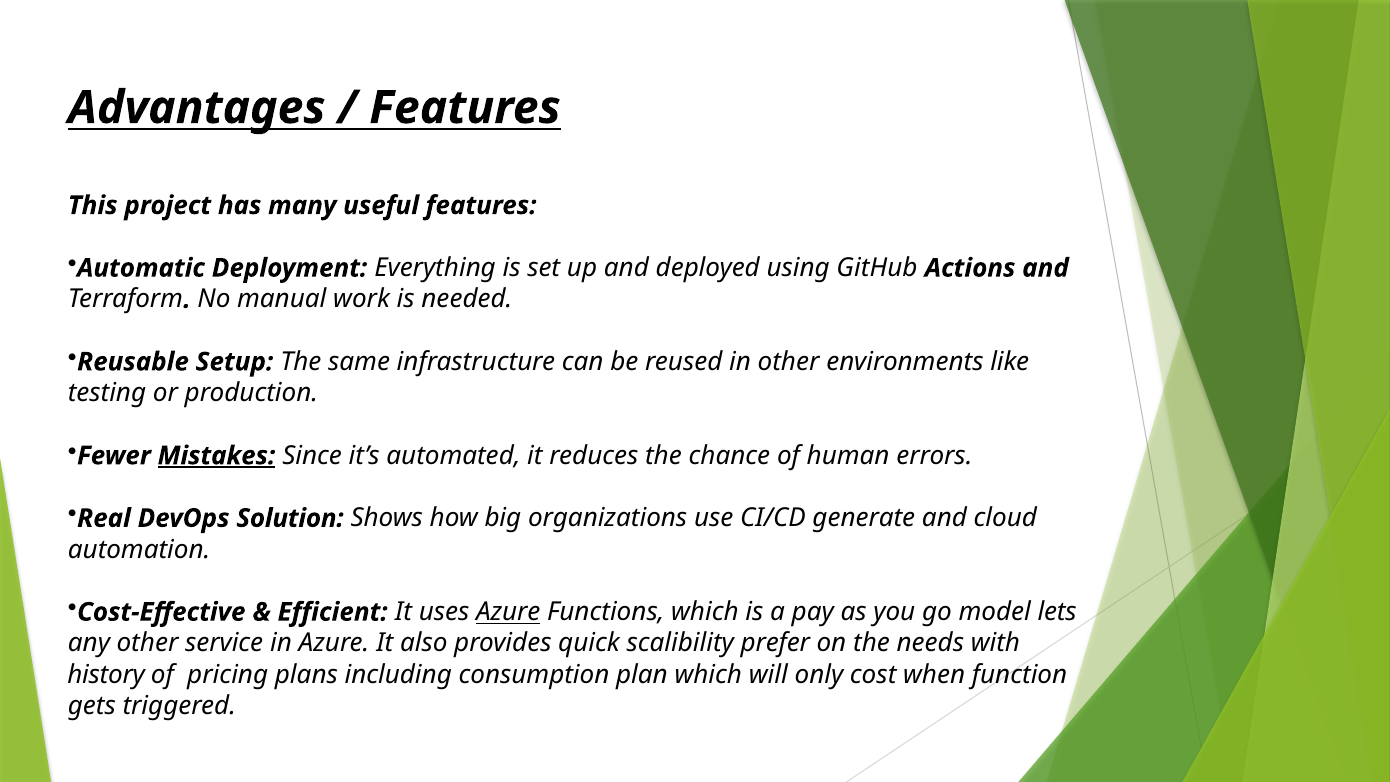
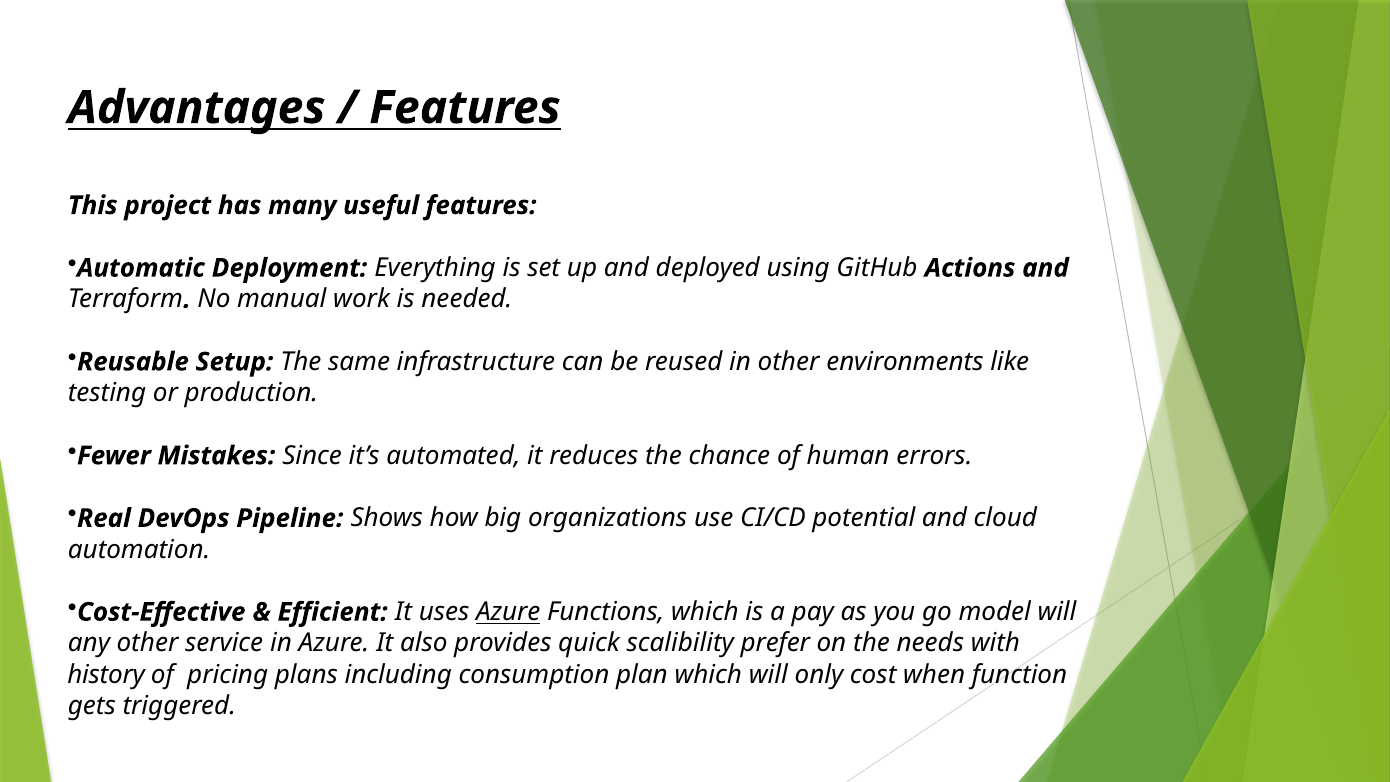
Mistakes underline: present -> none (216, 456)
Solution: Solution -> Pipeline (290, 518)
generate: generate -> potential (864, 518)
model lets: lets -> will (1057, 612)
